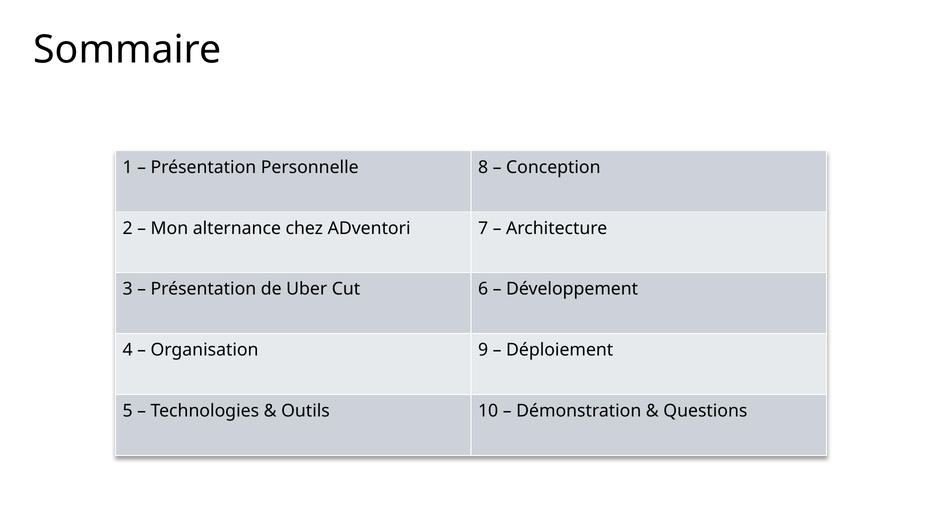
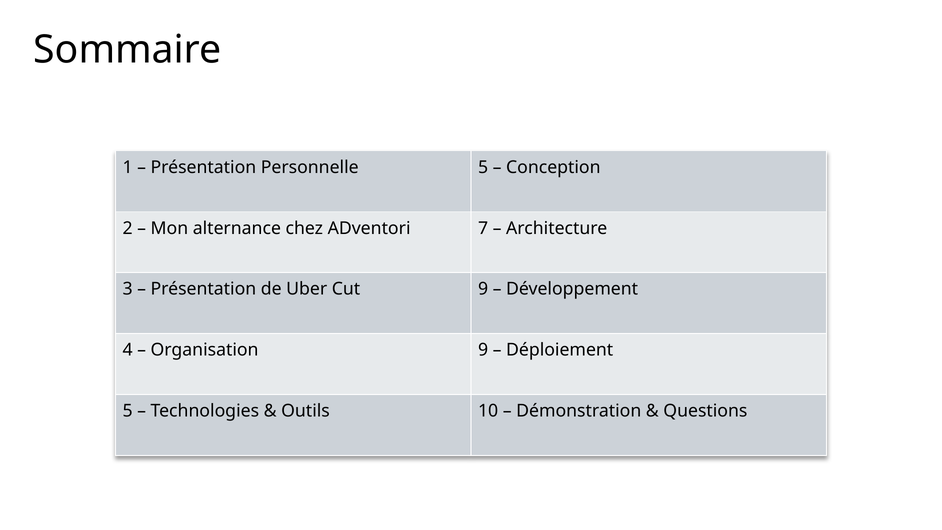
Personnelle 8: 8 -> 5 (483, 167)
Cut 6: 6 -> 9 (483, 289)
